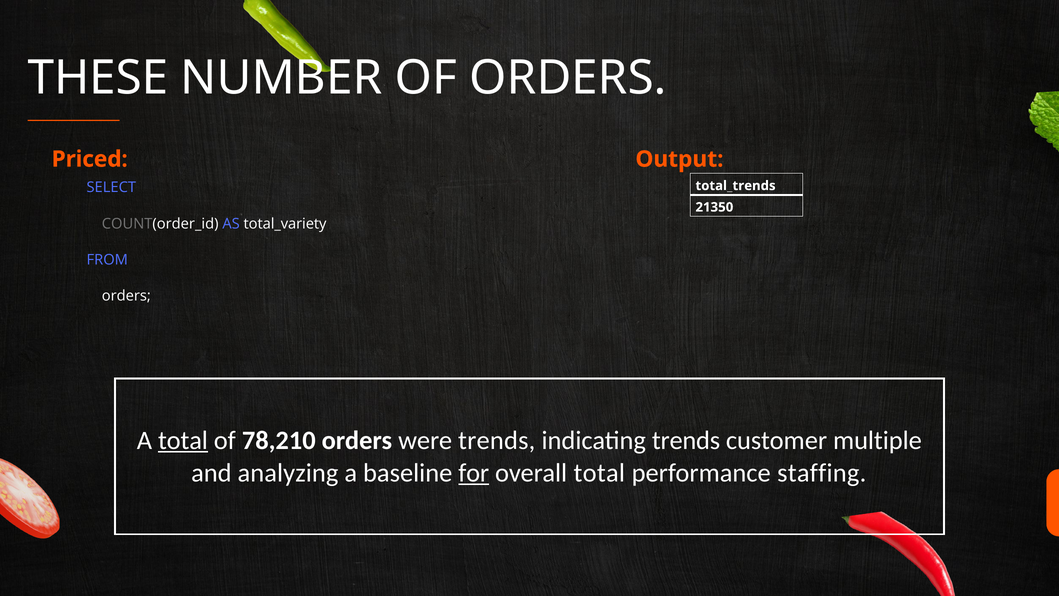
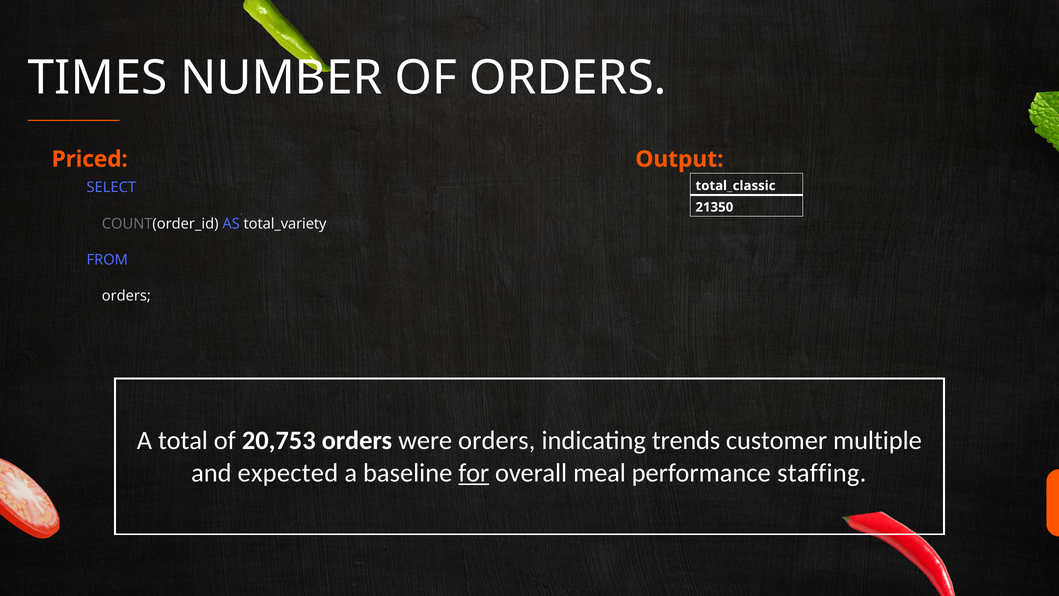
THESE: THESE -> TIMES (98, 78)
total_trends: total_trends -> total_classic (736, 186)
total underline: present -> none (183, 440)
78,210: 78,210 -> 20,753 (279, 440)
were trends: trends -> orders (497, 440)
analyzing: analyzing -> expected (288, 473)
overall total: total -> meal (599, 473)
